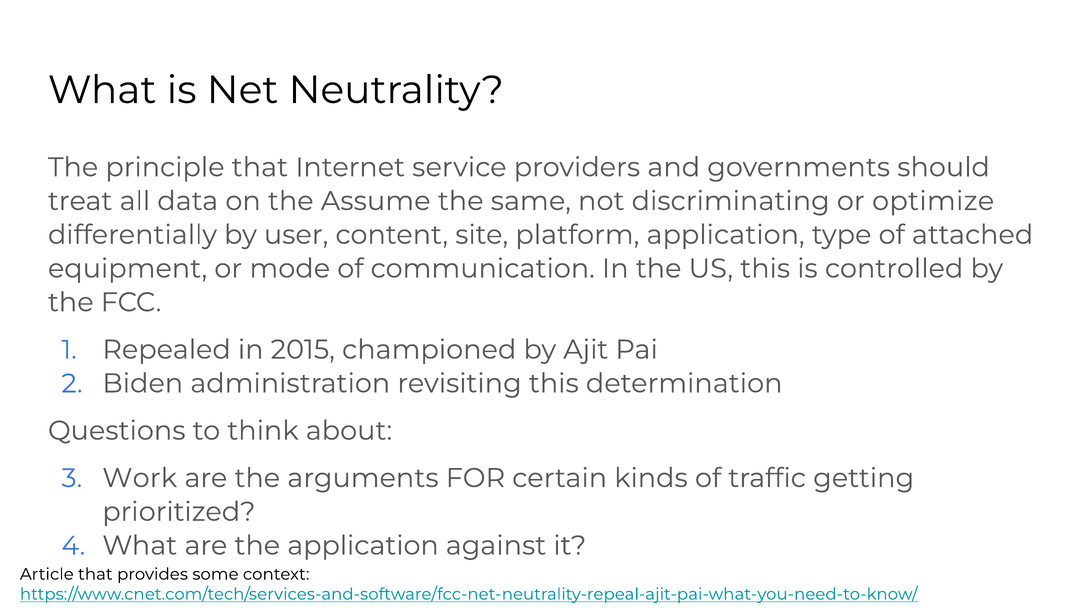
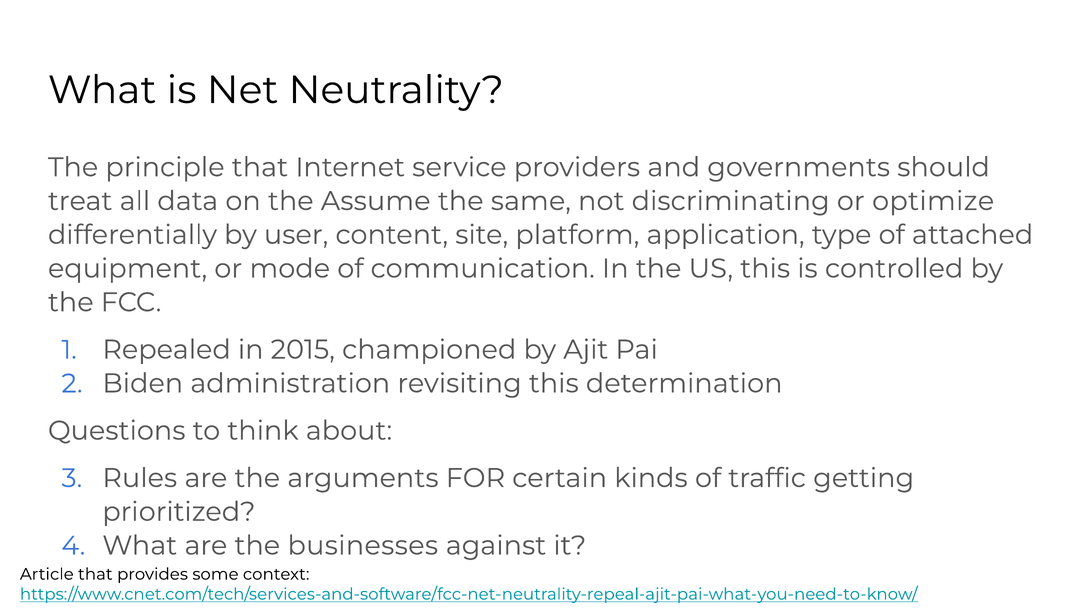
Work: Work -> Rules (140, 478)
the application: application -> businesses (363, 545)
